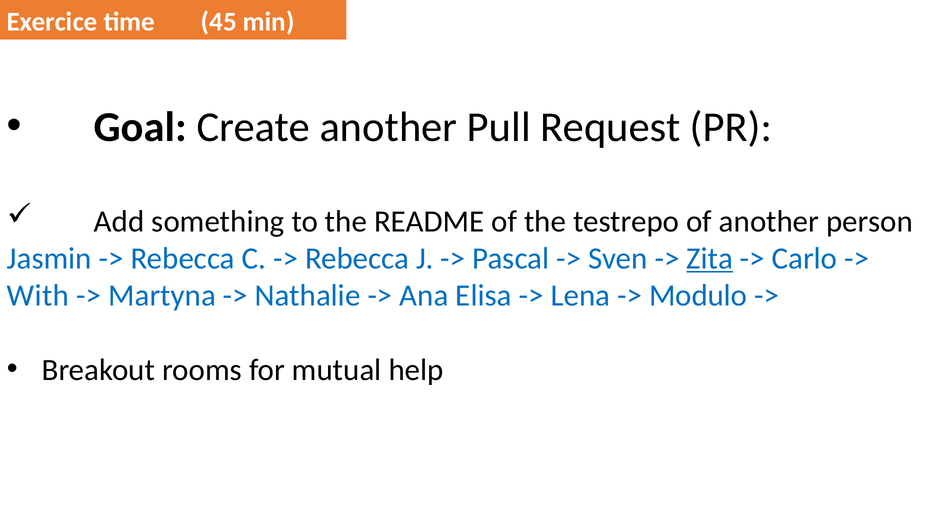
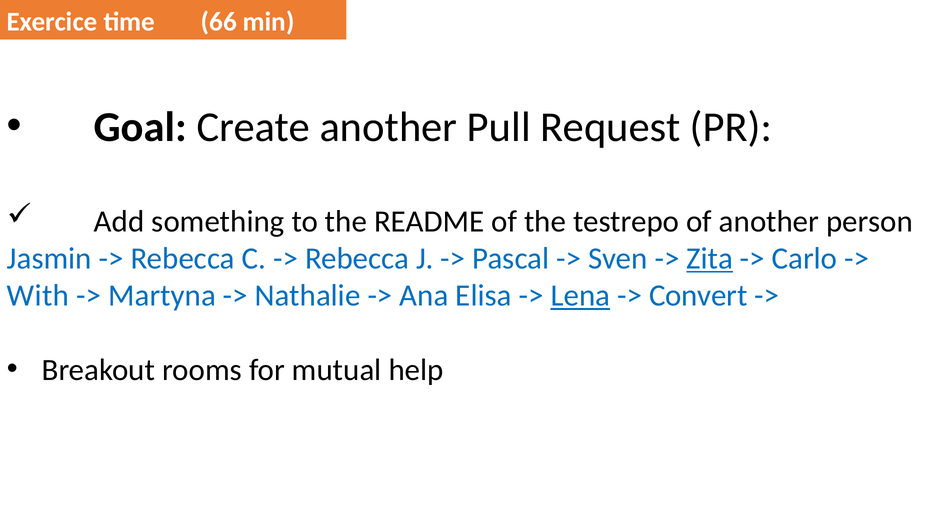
45: 45 -> 66 (219, 22)
Lena underline: none -> present (580, 296)
Modulo: Modulo -> Convert (698, 296)
